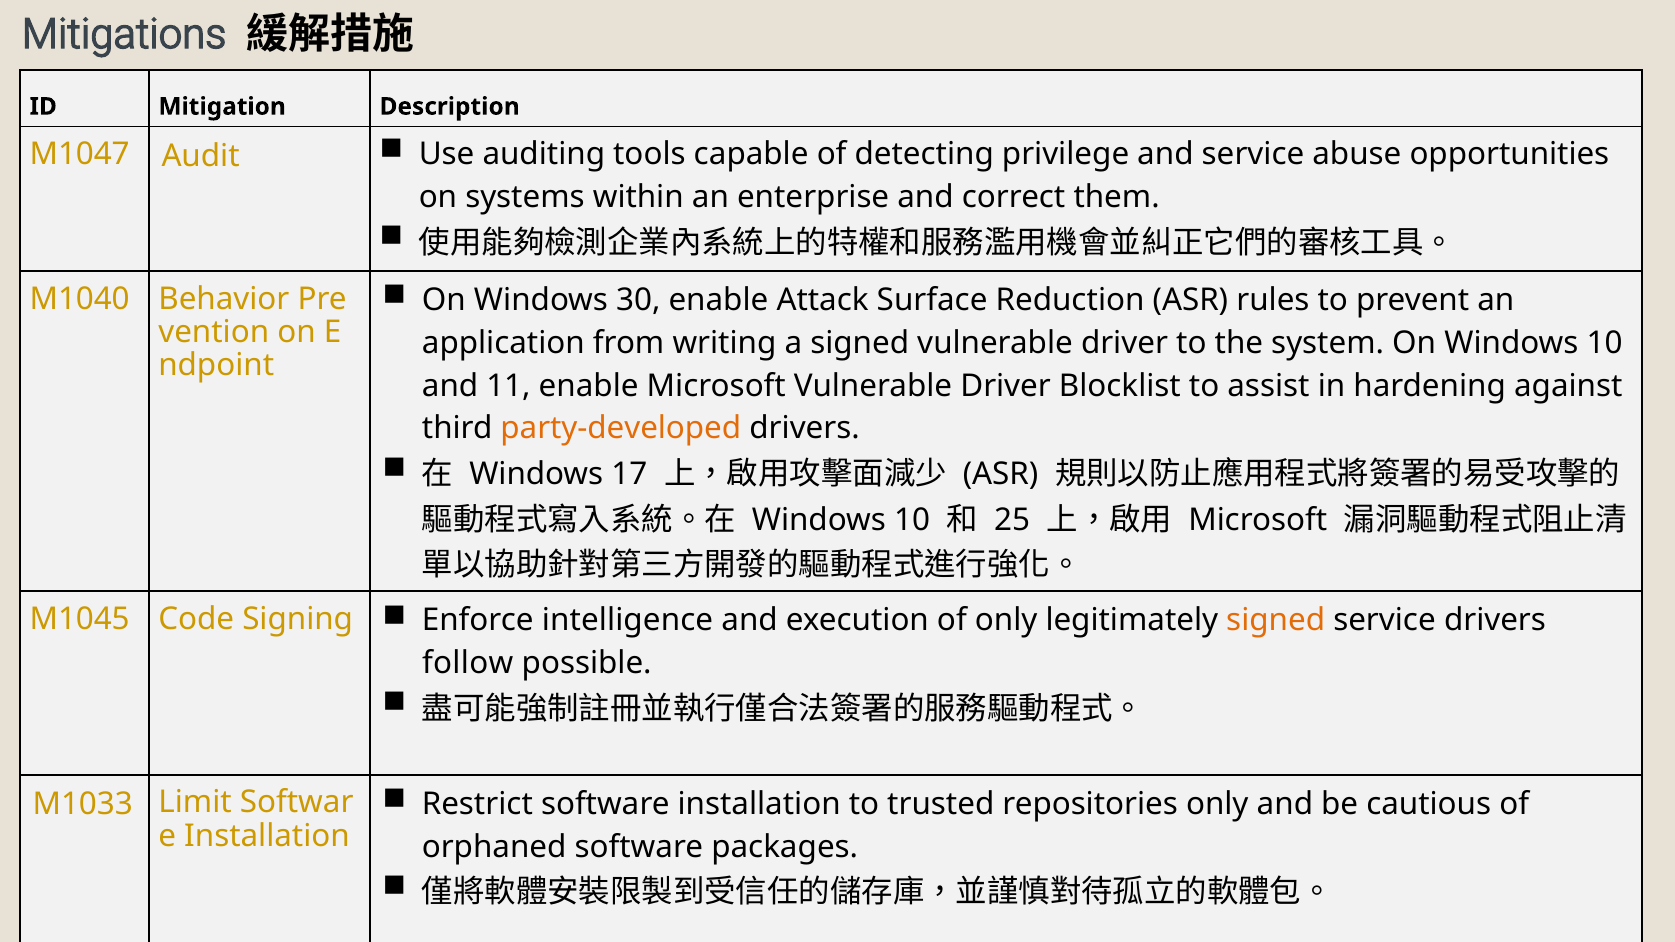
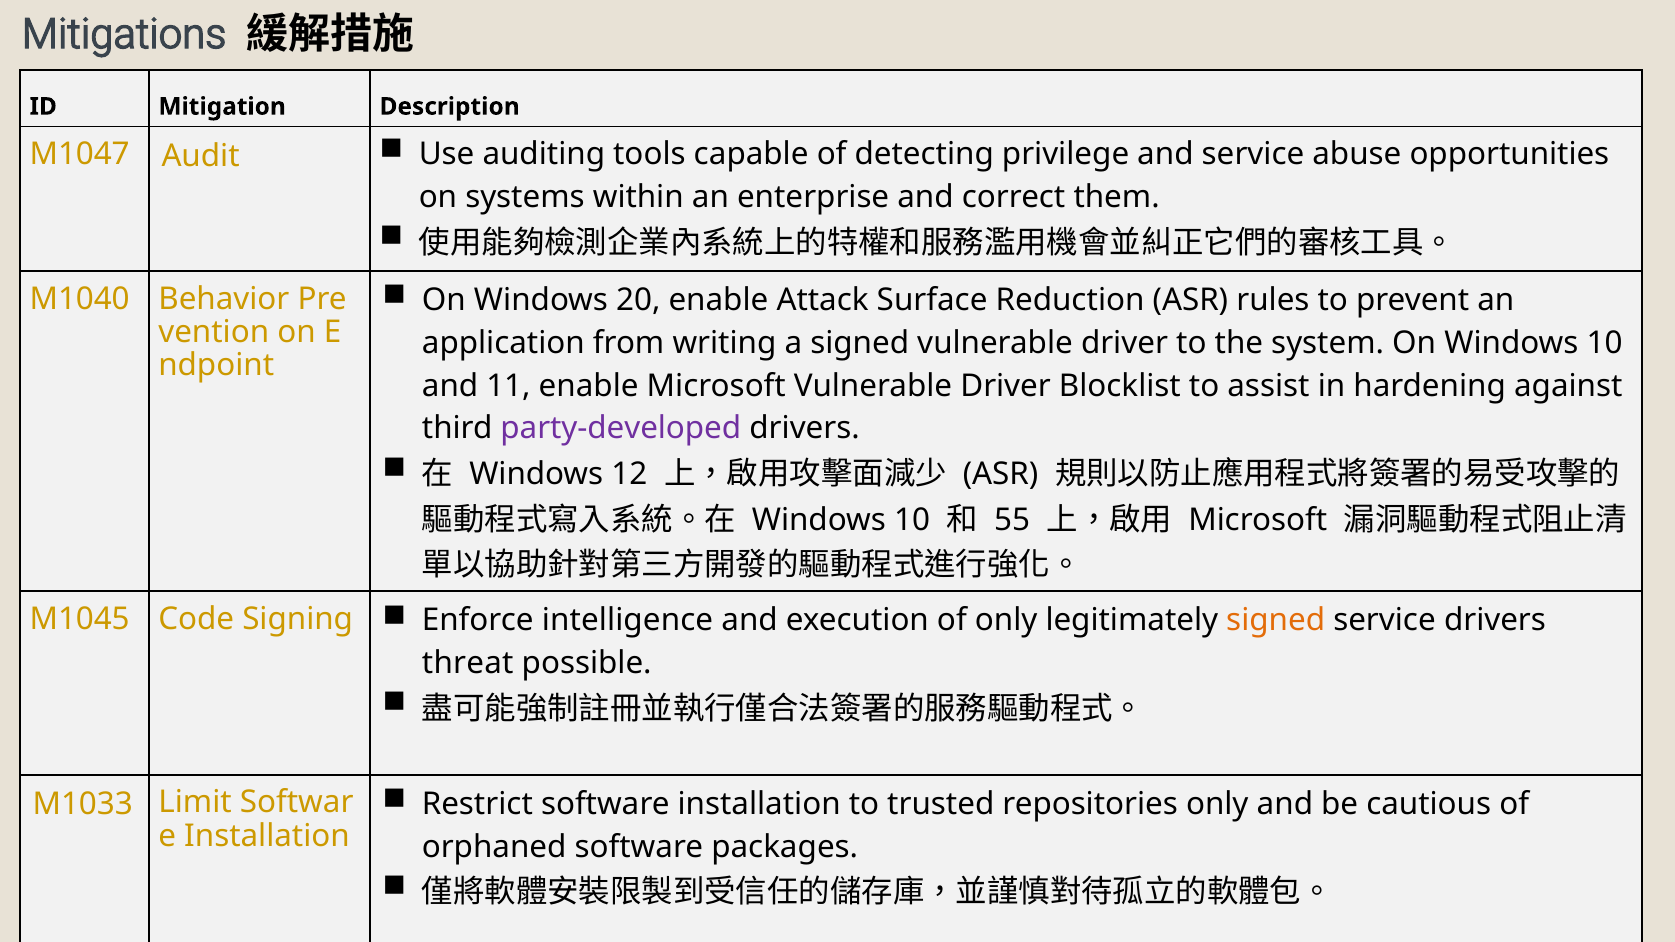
30: 30 -> 20 (638, 300)
party-developed colour: orange -> purple (621, 428)
17: 17 -> 12 (629, 474)
25: 25 -> 55 (1012, 520)
follow: follow -> threat (468, 663)
